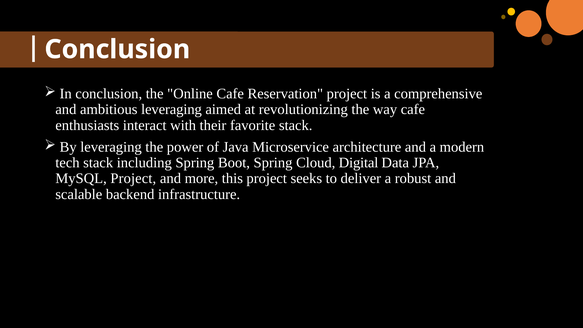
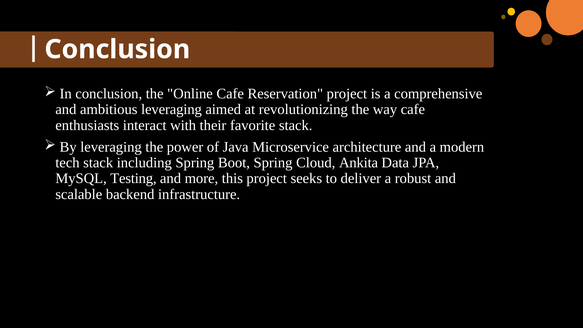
Digital: Digital -> Ankita (359, 163)
MySQL Project: Project -> Testing (133, 178)
